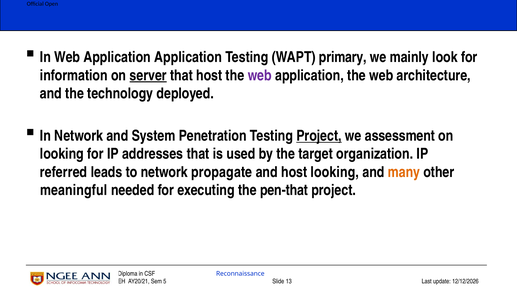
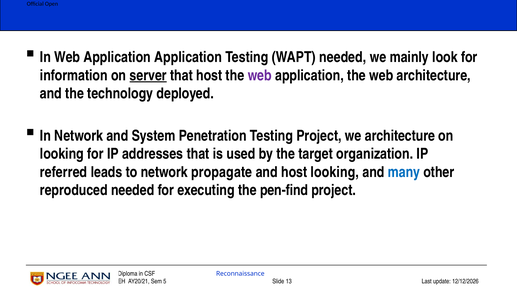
WAPT primary: primary -> needed (343, 57)
Project underline: present -> none (319, 136)
we assessment: assessment -> architecture (400, 136)
many colour: orange -> blue (404, 172)
meaningful: meaningful -> reproduced (74, 190)
pen-that: pen-that -> pen-find (284, 190)
